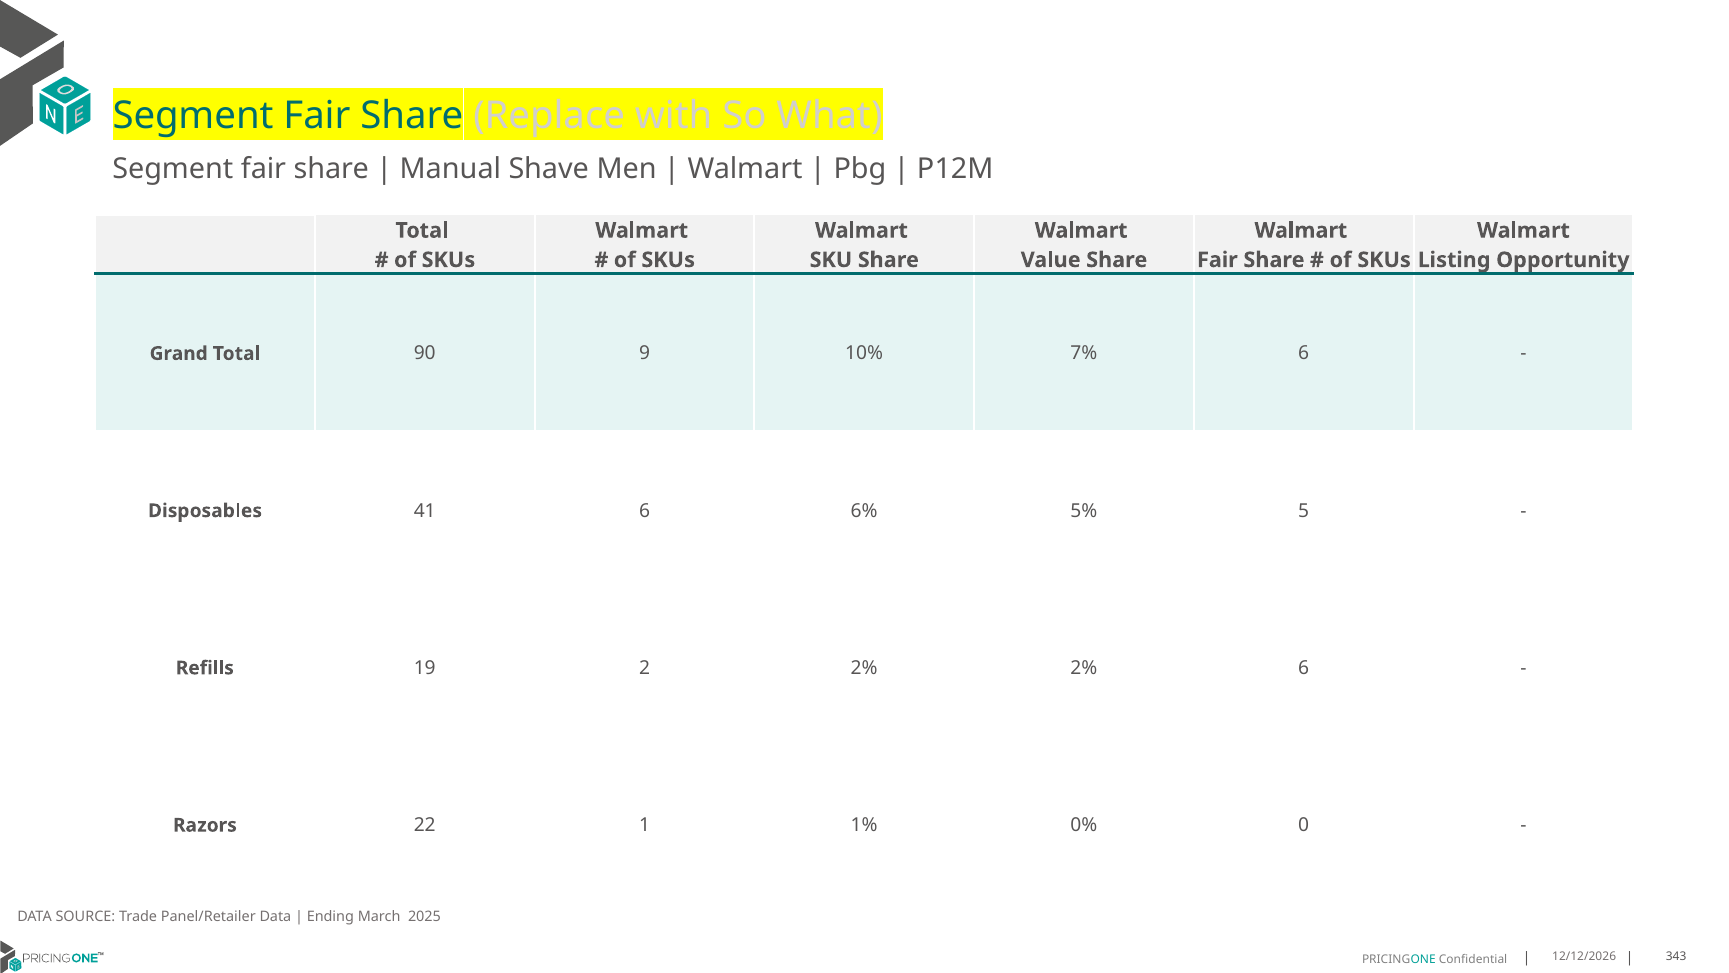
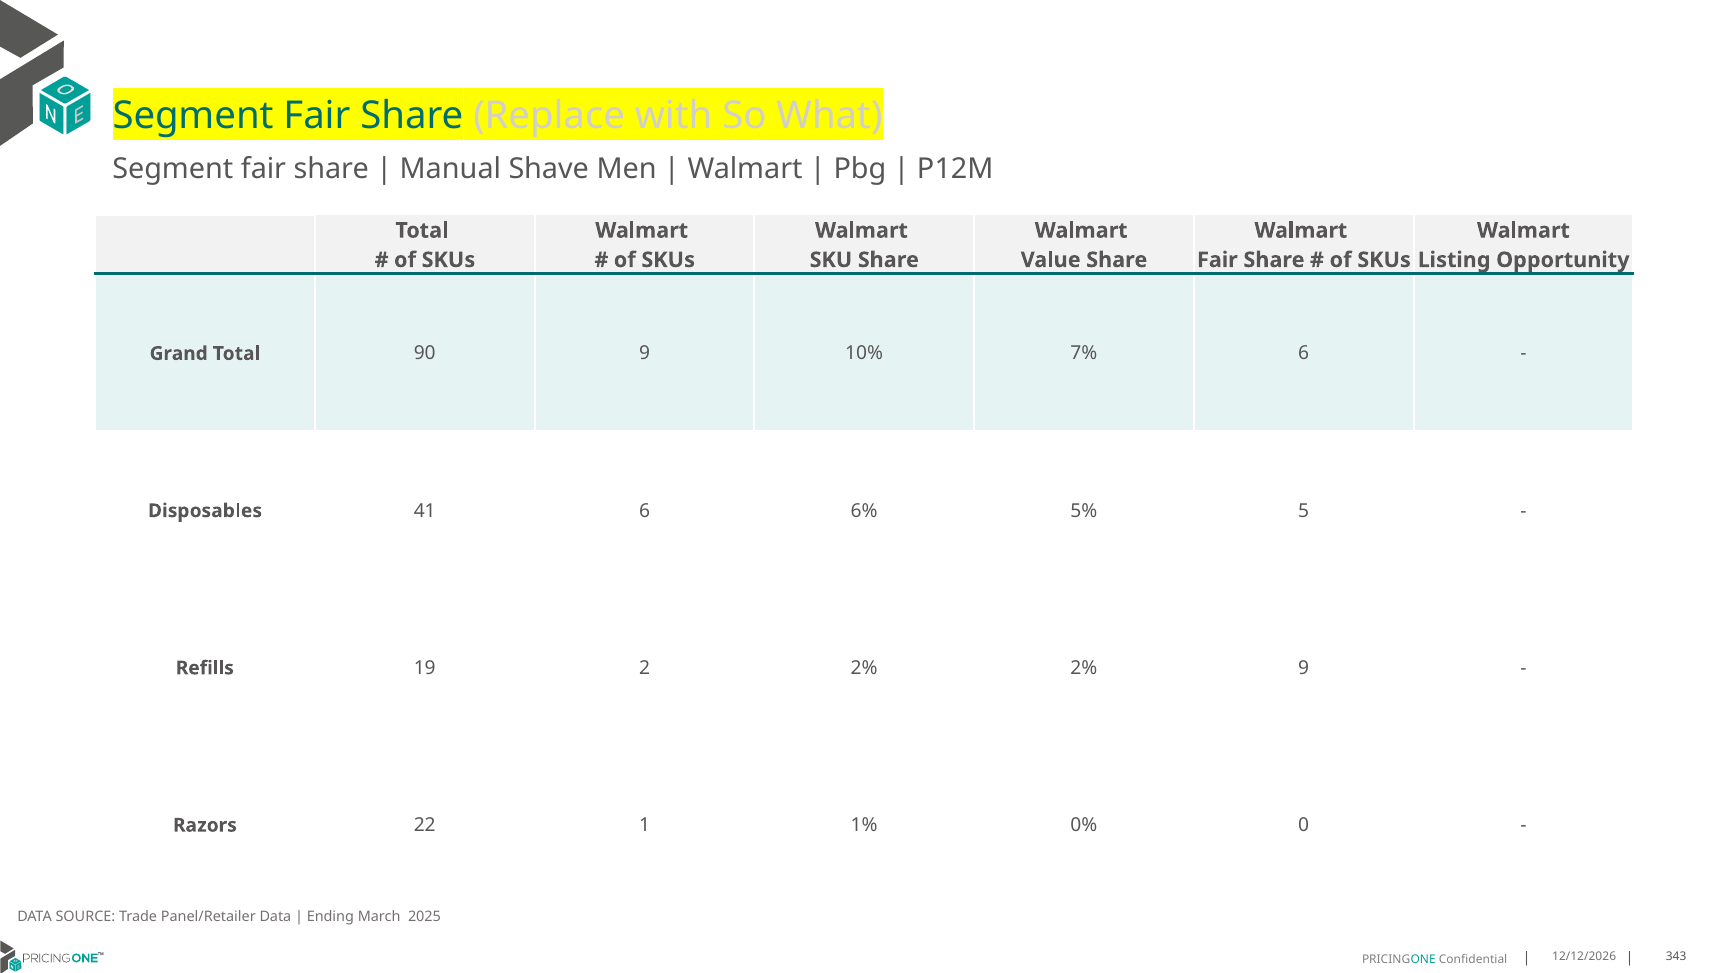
2% 6: 6 -> 9 (1304, 668)
